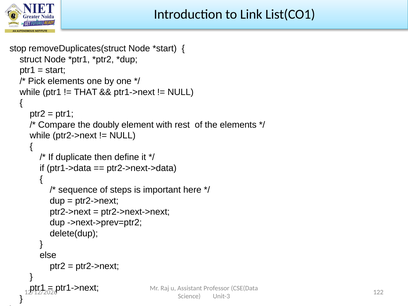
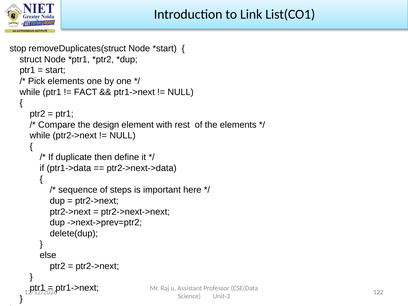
THAT: THAT -> FACT (86, 92)
doubly: doubly -> design (106, 125)
